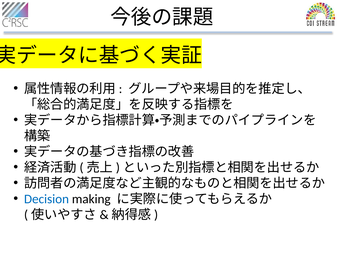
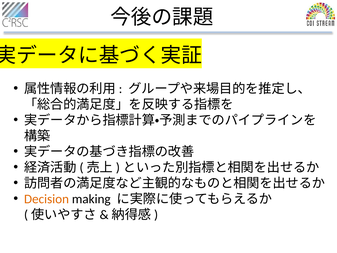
Decision colour: blue -> orange (46, 199)
